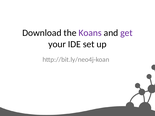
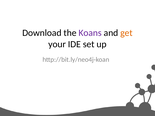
get colour: purple -> orange (126, 33)
